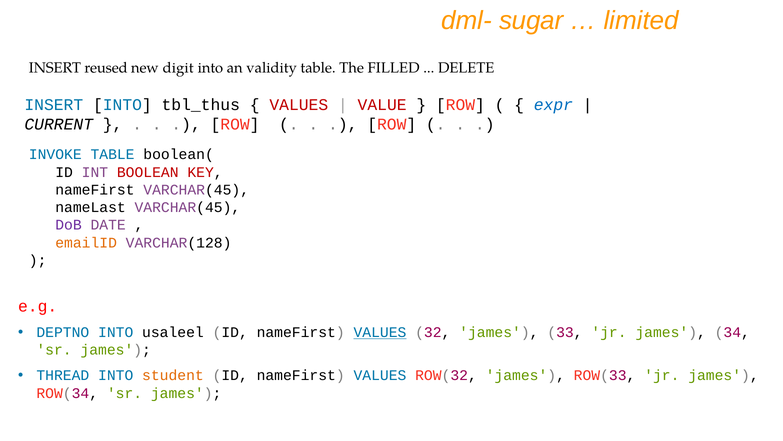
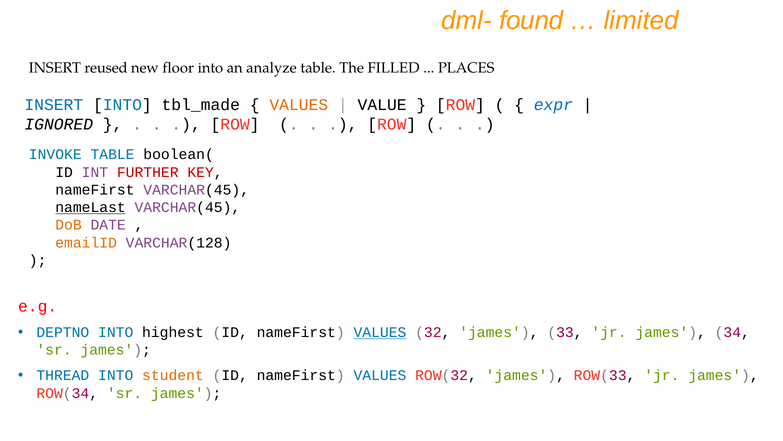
sugar: sugar -> found (531, 20)
digit: digit -> floor (178, 68)
validity: validity -> analyze (272, 68)
DELETE: DELETE -> PLACES (466, 68)
tbl_thus: tbl_thus -> tbl_made (201, 105)
VALUES colour: red -> orange (299, 105)
VALUE colour: red -> black (382, 105)
CURRENT: CURRENT -> IGNORED (59, 124)
BOOLEAN: BOOLEAN -> FURTHER (148, 172)
nameLast underline: none -> present (91, 207)
DoB colour: purple -> orange (68, 225)
usaleel: usaleel -> highest (173, 332)
